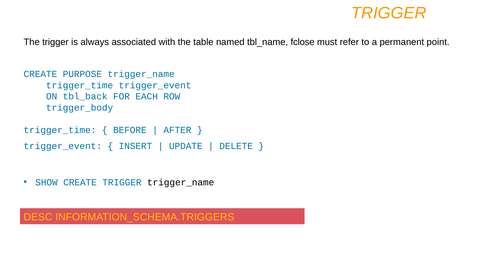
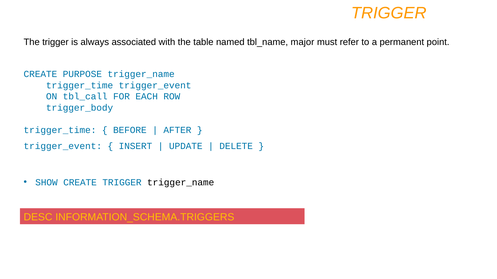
fclose: fclose -> major (302, 42)
tbl_back: tbl_back -> tbl_call (85, 97)
